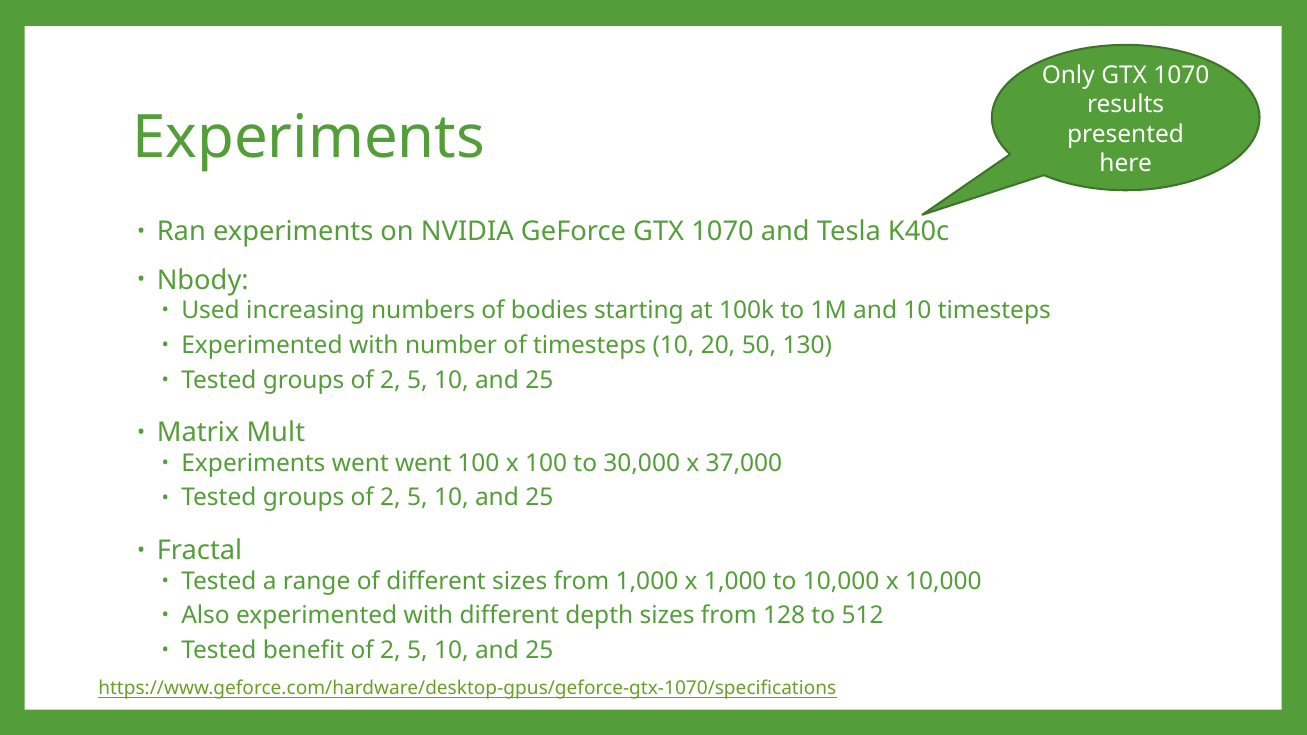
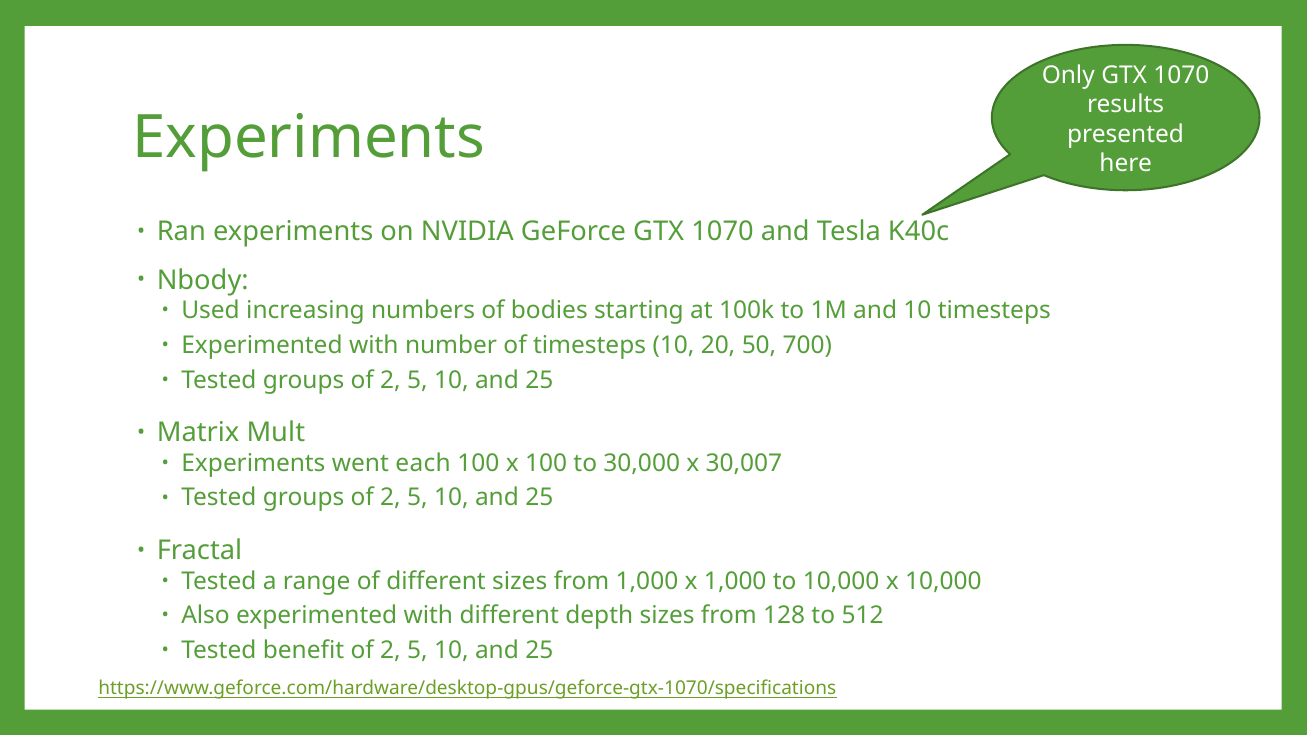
130: 130 -> 700 (807, 345)
went went: went -> each (423, 463)
37,000: 37,000 -> 30,007 (744, 463)
